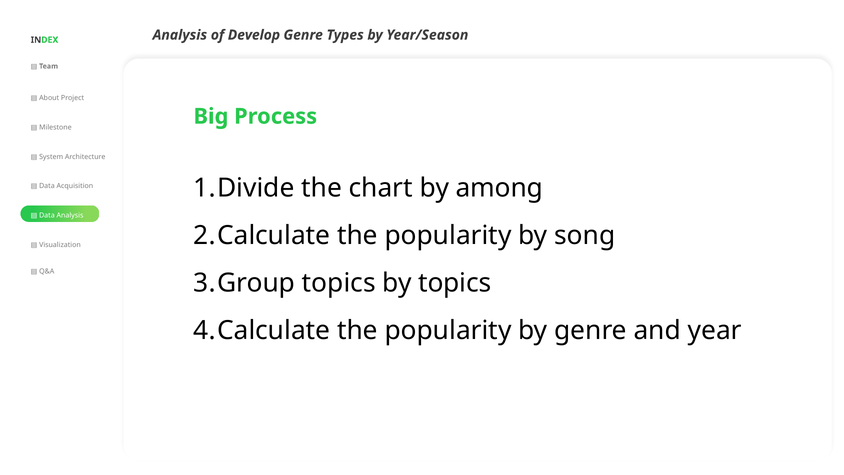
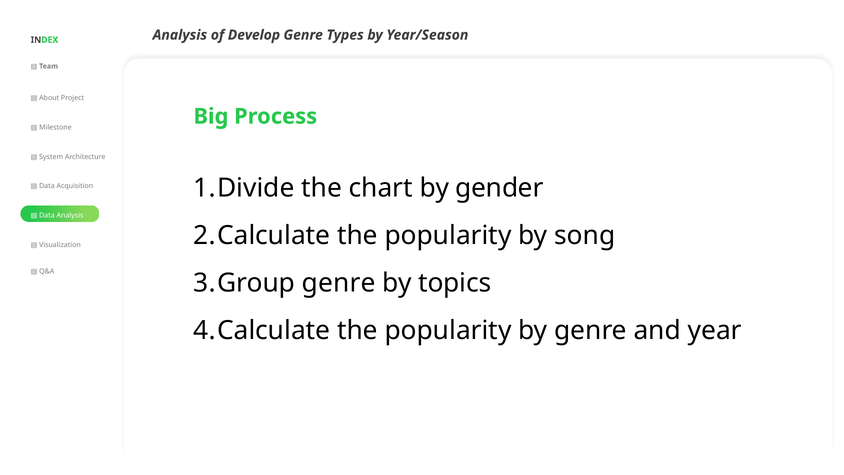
among: among -> gender (499, 188)
topics: topics -> genre (339, 283)
